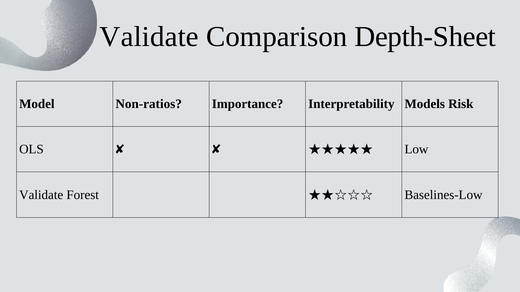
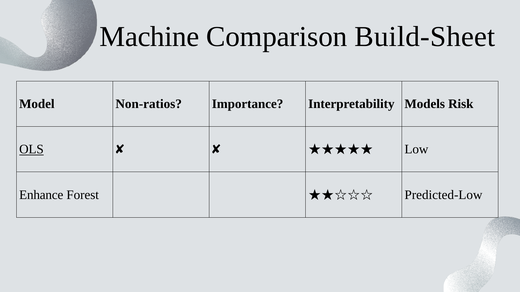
Validate: Validate -> Machine (149, 37)
Depth-Sheet: Depth-Sheet -> Build-Sheet (425, 37)
OLS underline: none -> present (31, 150)
Validate: Validate -> Enhance (41, 195)
Baselines-Low: Baselines-Low -> Predicted-Low (443, 195)
